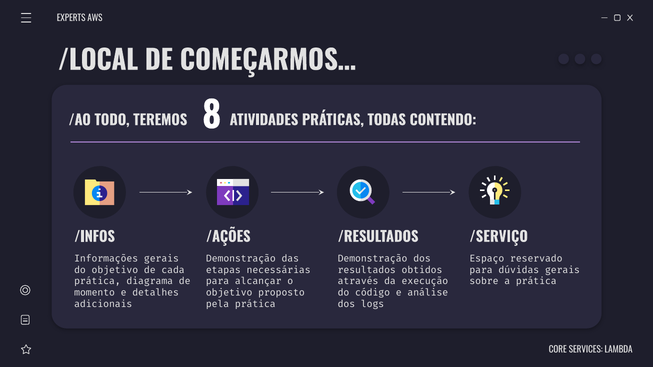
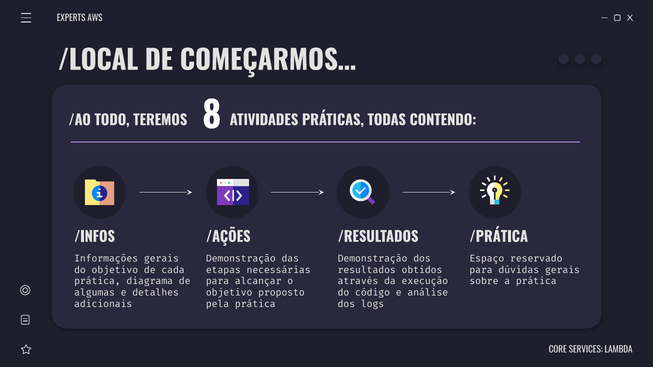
/SERVIÇO: /SERVIÇO -> /PRÁTICA (499, 237)
momento: momento -> algumas (95, 293)
